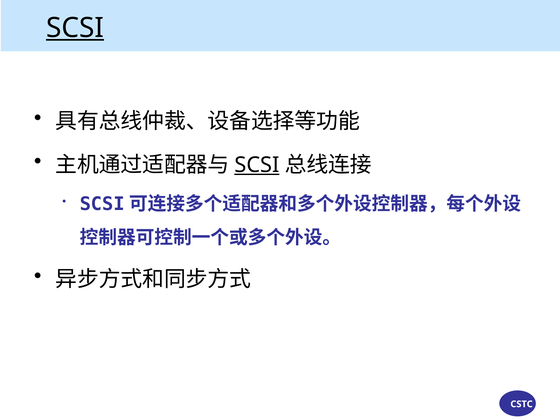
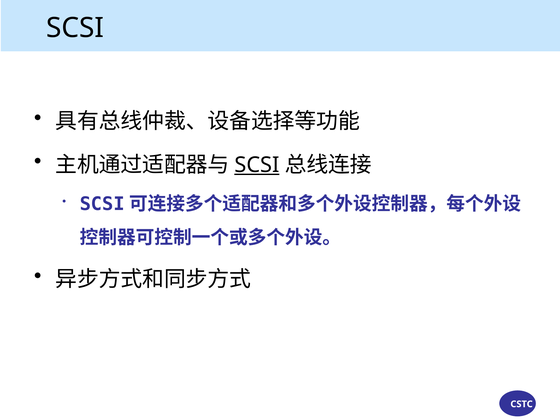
SCSI underline: present -> none (75, 28)
